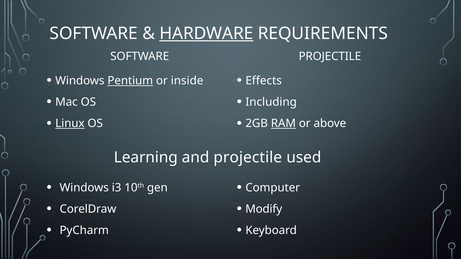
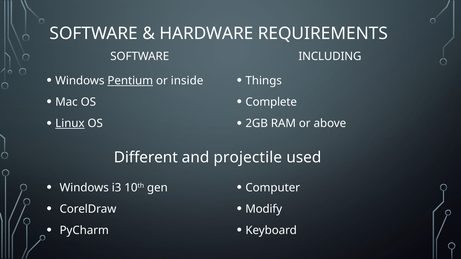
HARDWARE underline: present -> none (206, 34)
PROJECTILE: PROJECTILE -> INCLUDING (330, 56)
Effects: Effects -> Things (264, 81)
Including: Including -> Complete (271, 102)
RAM underline: present -> none (283, 124)
Learning: Learning -> Different (146, 158)
